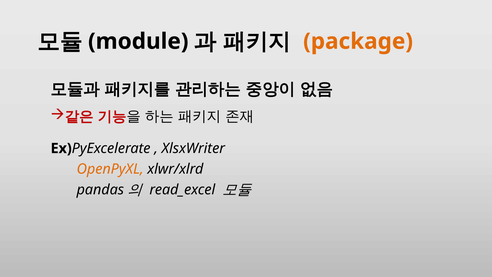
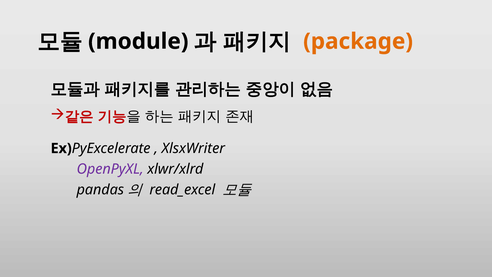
OpenPyXL colour: orange -> purple (110, 169)
